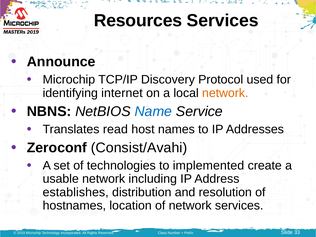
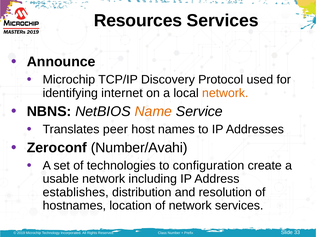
Name colour: blue -> orange (153, 111)
read: read -> peer (115, 129)
Consist/Avahi: Consist/Avahi -> Number/Avahi (139, 148)
implemented: implemented -> configuration (208, 166)
